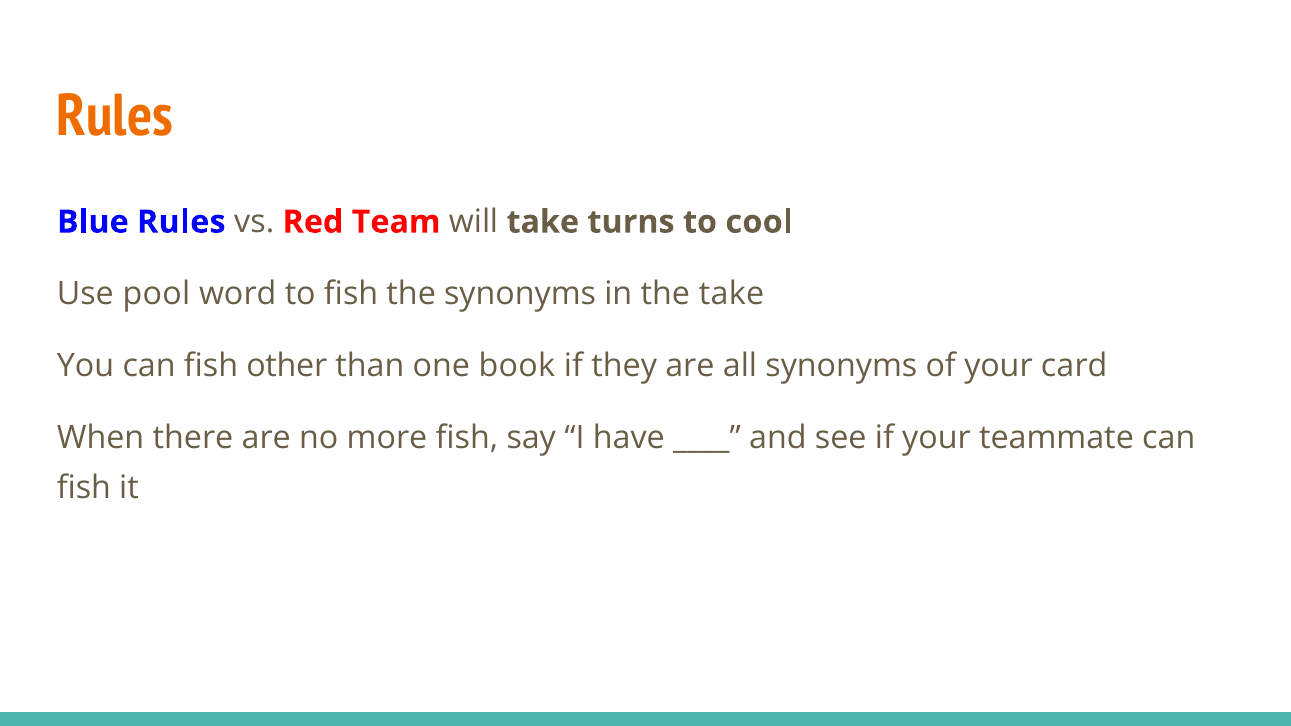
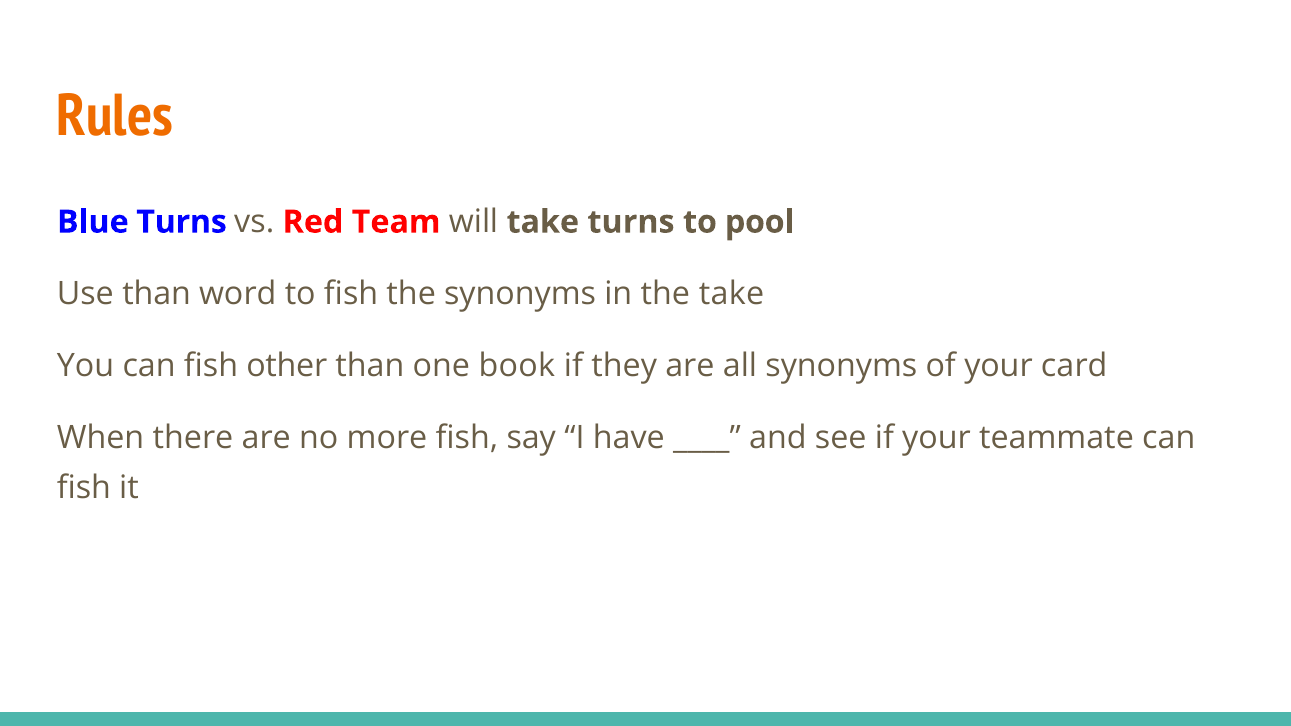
Blue Rules: Rules -> Turns (182, 222)
cool: cool -> pool (760, 222)
Use pool: pool -> than (157, 294)
